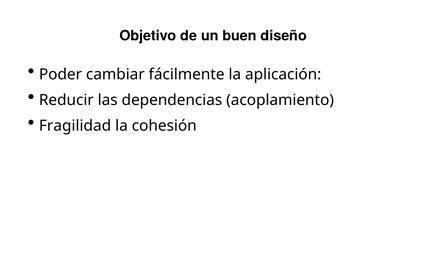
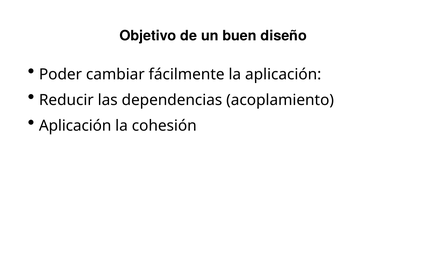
Fragilidad: Fragilidad -> Aplicación (75, 126)
